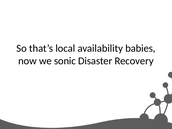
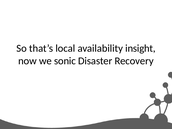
babies: babies -> insight (140, 48)
